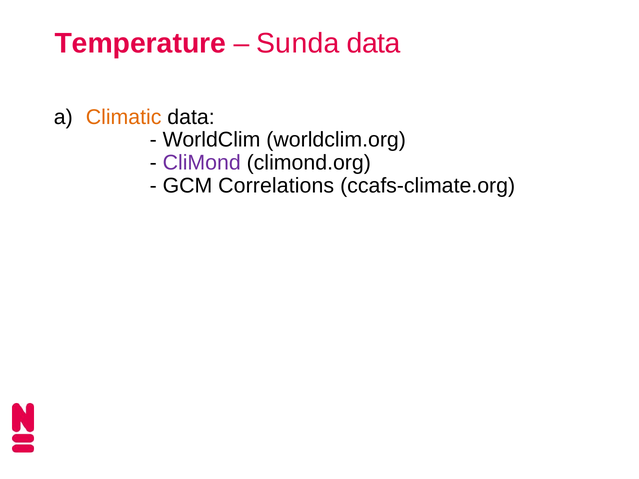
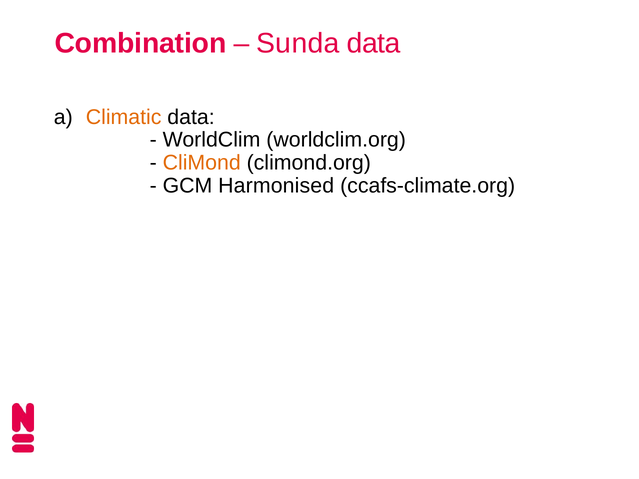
Temperature: Temperature -> Combination (140, 43)
CliMond colour: purple -> orange (202, 163)
Correlations: Correlations -> Harmonised (276, 186)
